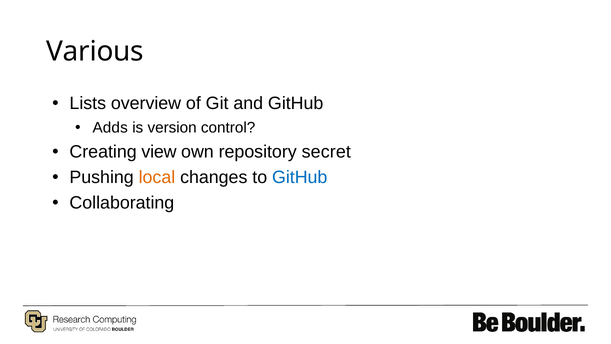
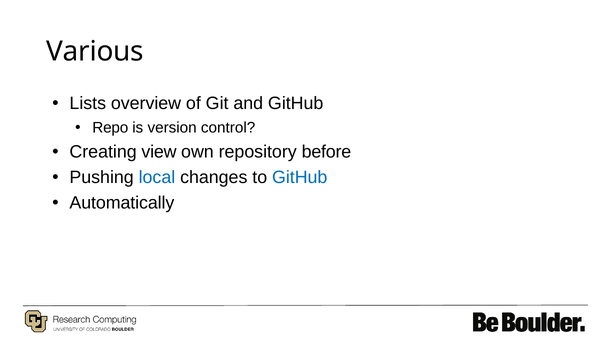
Adds: Adds -> Repo (110, 128)
secret: secret -> before (326, 152)
local colour: orange -> blue (157, 177)
Collaborating: Collaborating -> Automatically (122, 203)
